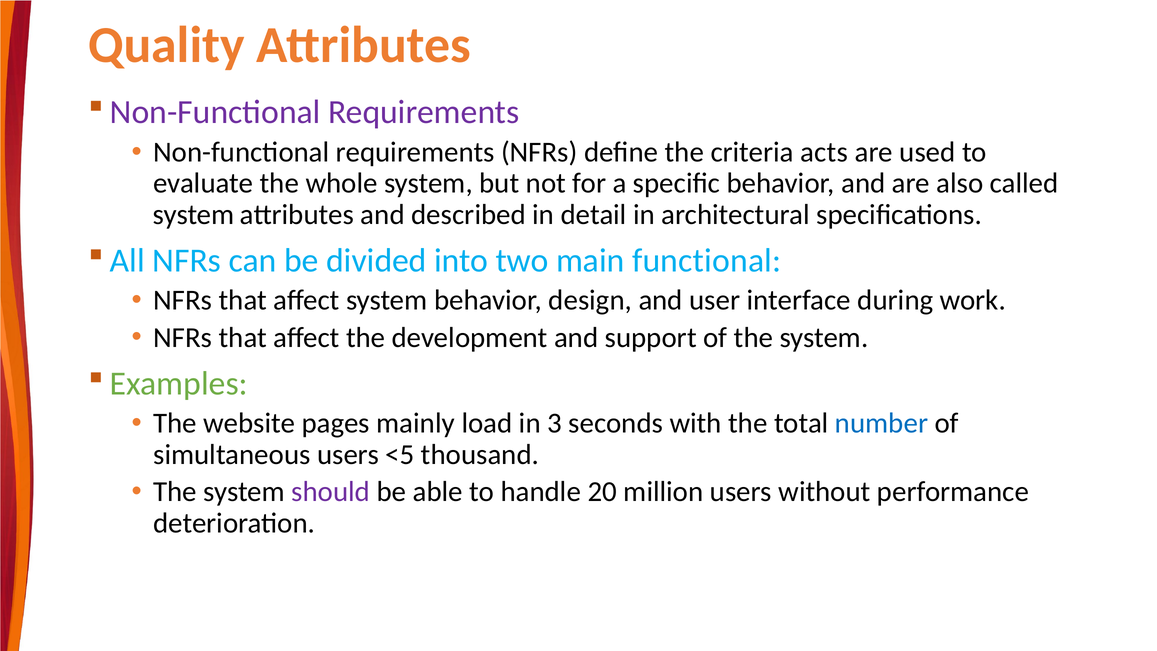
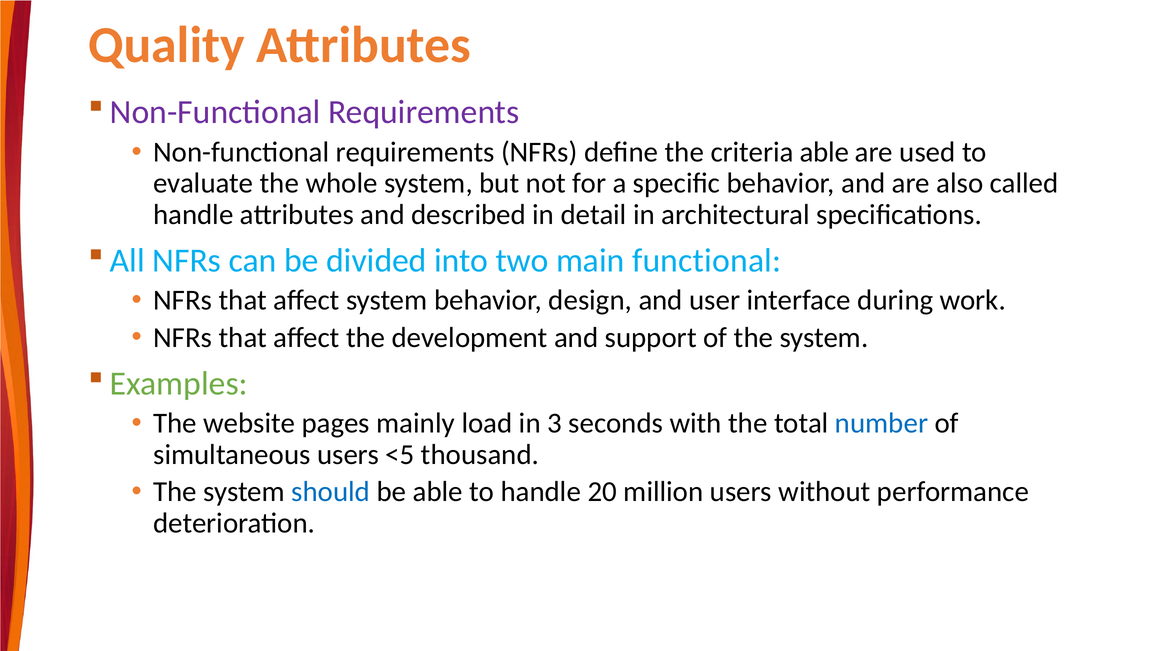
criteria acts: acts -> able (824, 152)
system: system -> handle (193, 215)
should colour: purple -> blue (331, 492)
